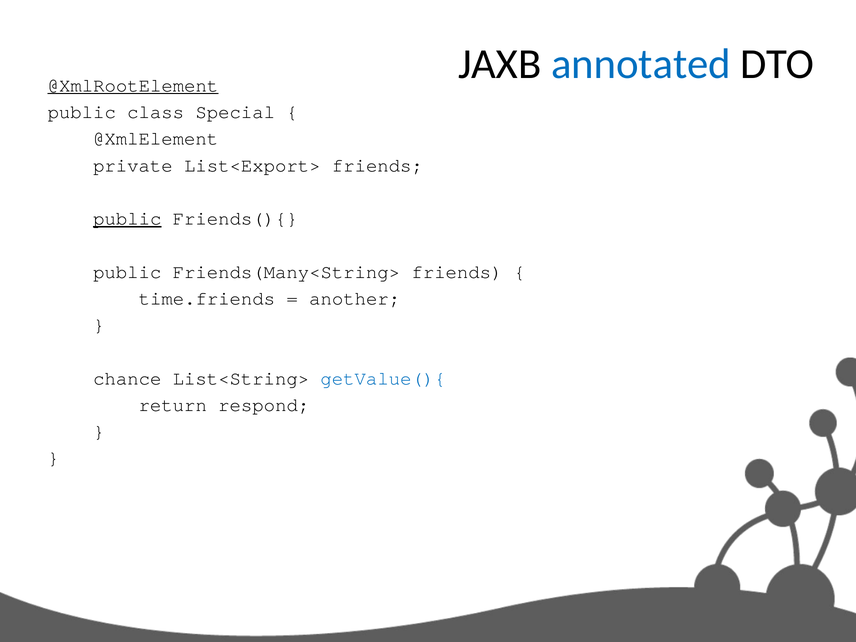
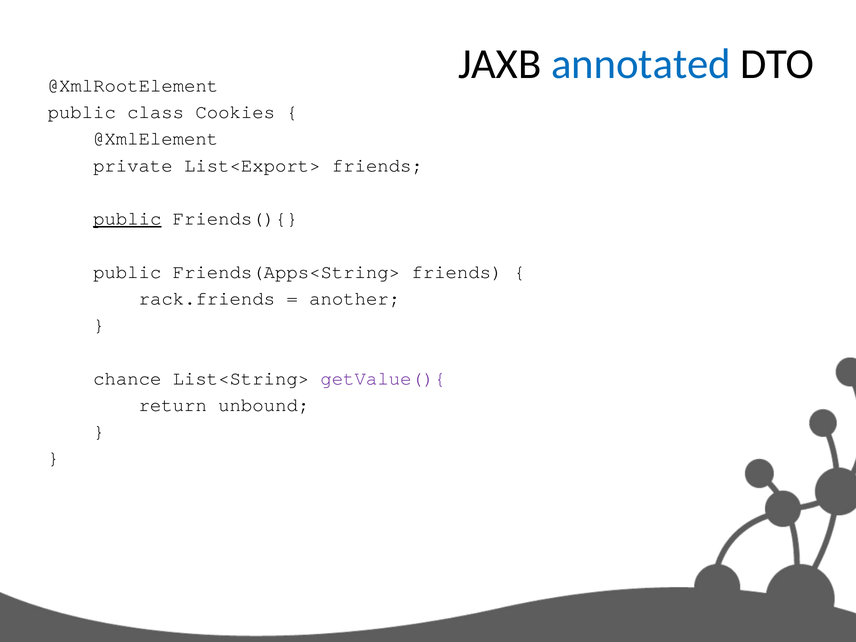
@XmlRootElement underline: present -> none (133, 85)
Special: Special -> Cookies (235, 112)
Friends(Many<String>: Friends(Many<String> -> Friends(Apps<String> (286, 272)
time.friends: time.friends -> rack.friends (207, 298)
getValue(){ colour: blue -> purple (383, 378)
respond: respond -> unbound (264, 405)
